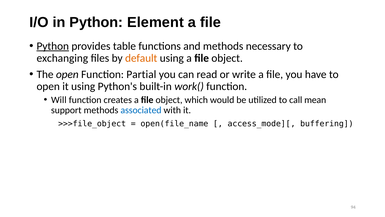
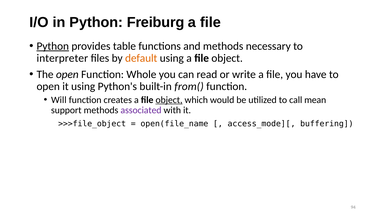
Element: Element -> Freiburg (156, 22)
exchanging: exchanging -> interpreter (62, 58)
Partial: Partial -> Whole (141, 74)
work(: work( -> from( (189, 86)
object underline: none -> present (169, 100)
associated colour: blue -> purple (141, 110)
